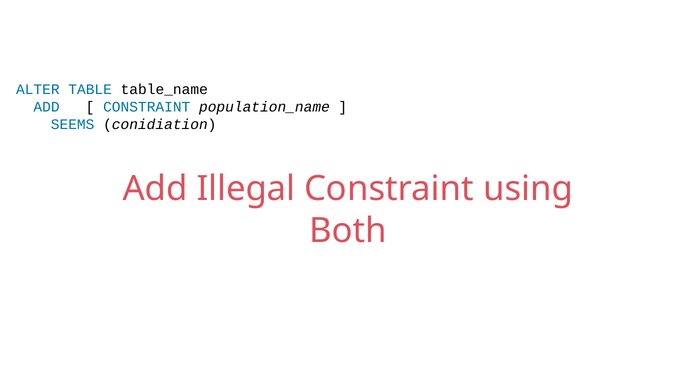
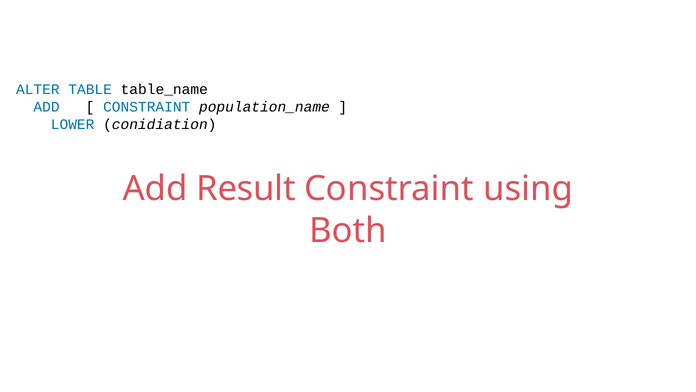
SEEMS: SEEMS -> LOWER (73, 124)
Illegal: Illegal -> Result (246, 189)
